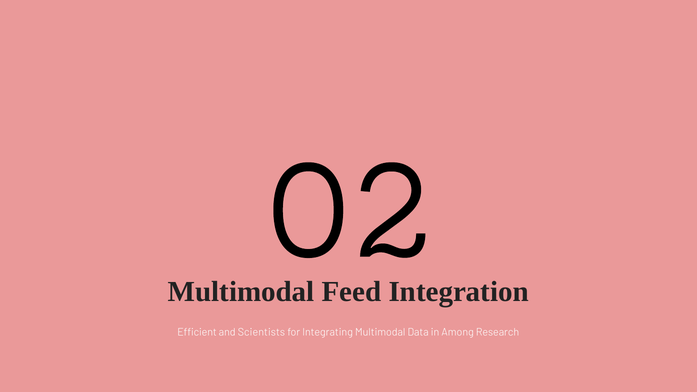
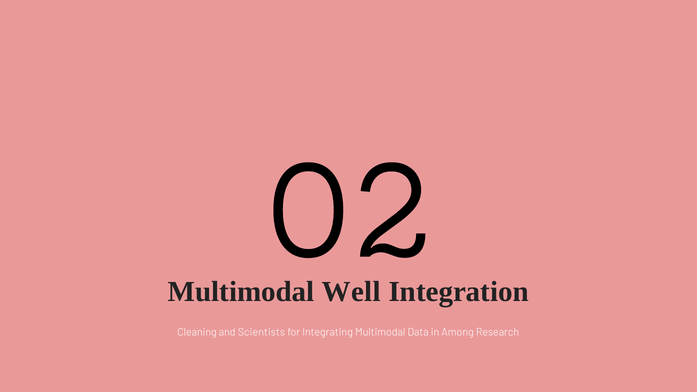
Feed: Feed -> Well (351, 292)
Efficient: Efficient -> Cleaning (197, 332)
